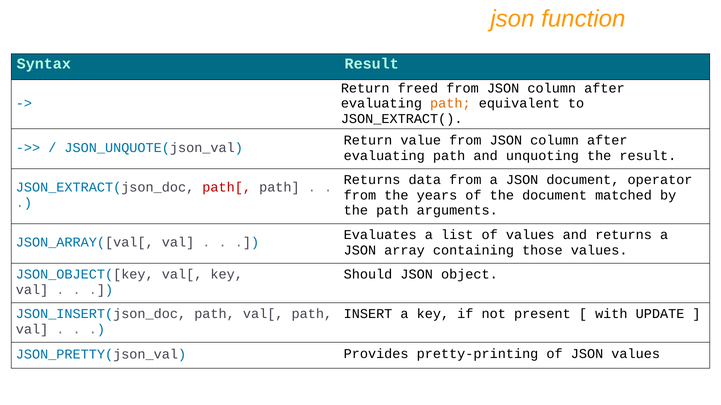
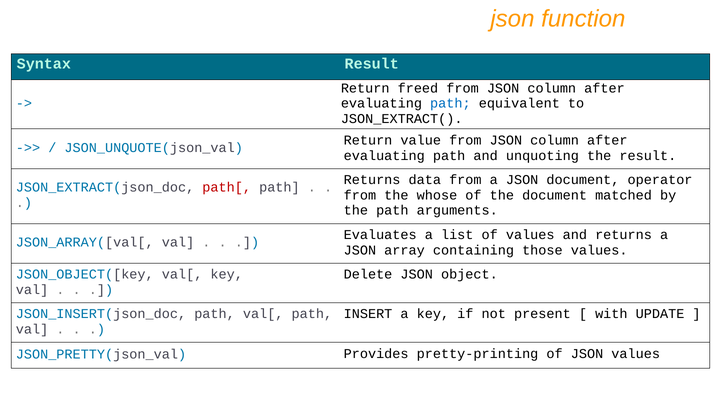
path colour: orange -> blue (450, 104)
years: years -> whose (437, 195)
Should: Should -> Delete (368, 275)
